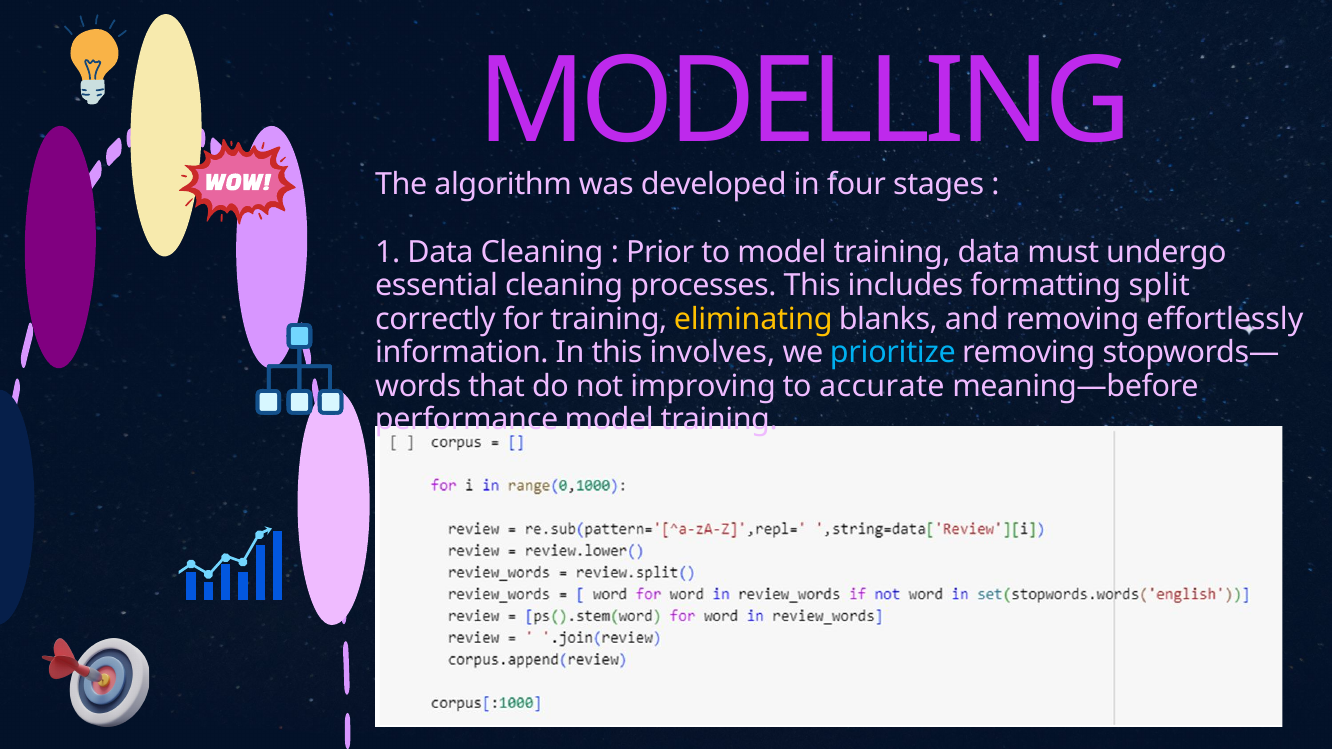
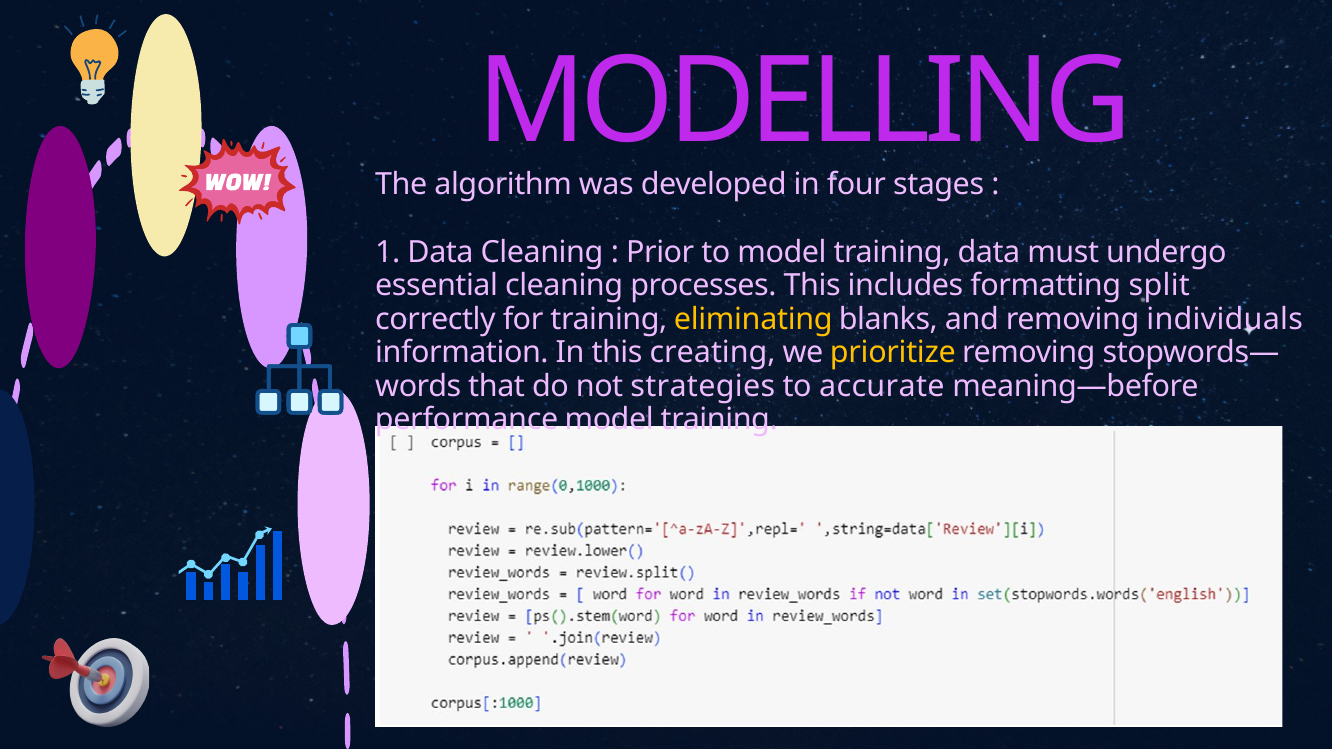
effortlessly: effortlessly -> individuals (1225, 319)
involves: involves -> creating (713, 353)
prioritize colour: light blue -> yellow (893, 353)
improving: improving -> strategies (703, 386)
